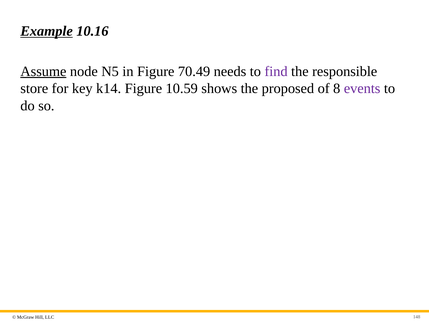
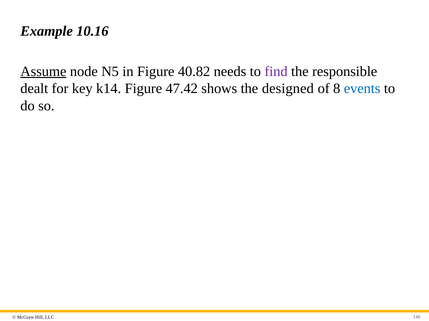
Example underline: present -> none (47, 31)
70.49: 70.49 -> 40.82 (194, 72)
store: store -> dealt (34, 89)
10.59: 10.59 -> 47.42 (182, 89)
proposed: proposed -> designed (288, 89)
events colour: purple -> blue (362, 89)
